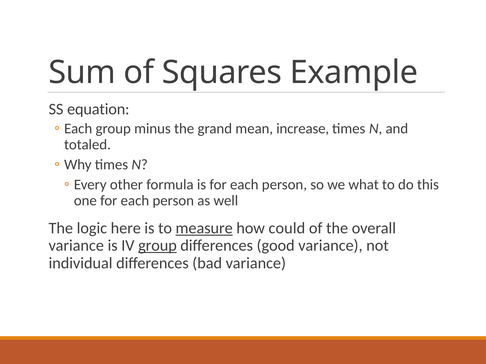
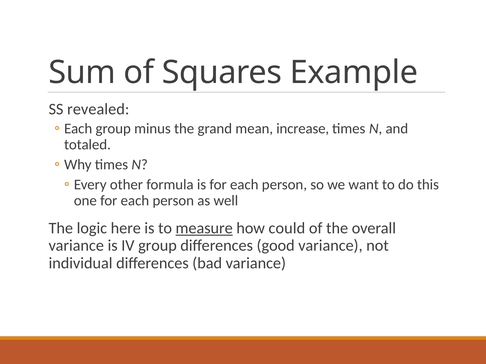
equation: equation -> revealed (98, 109)
what: what -> want (364, 185)
group underline: present -> none (157, 246)
